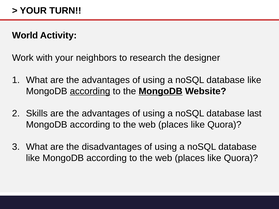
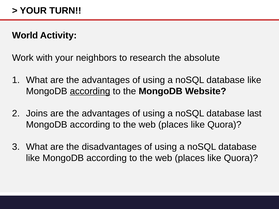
designer: designer -> absolute (202, 58)
MongoDB underline: present -> none (161, 91)
Skills: Skills -> Joins (37, 114)
